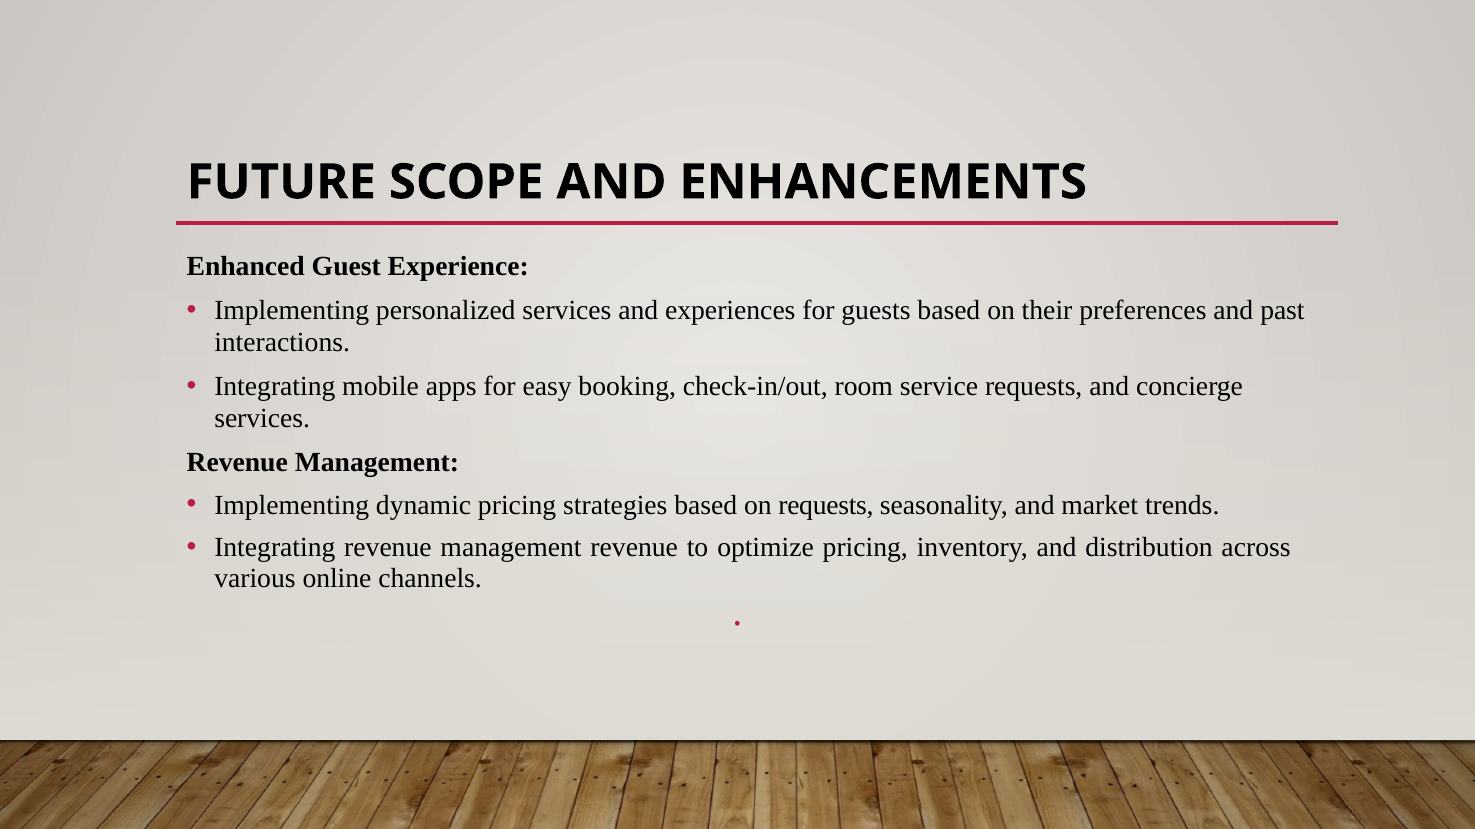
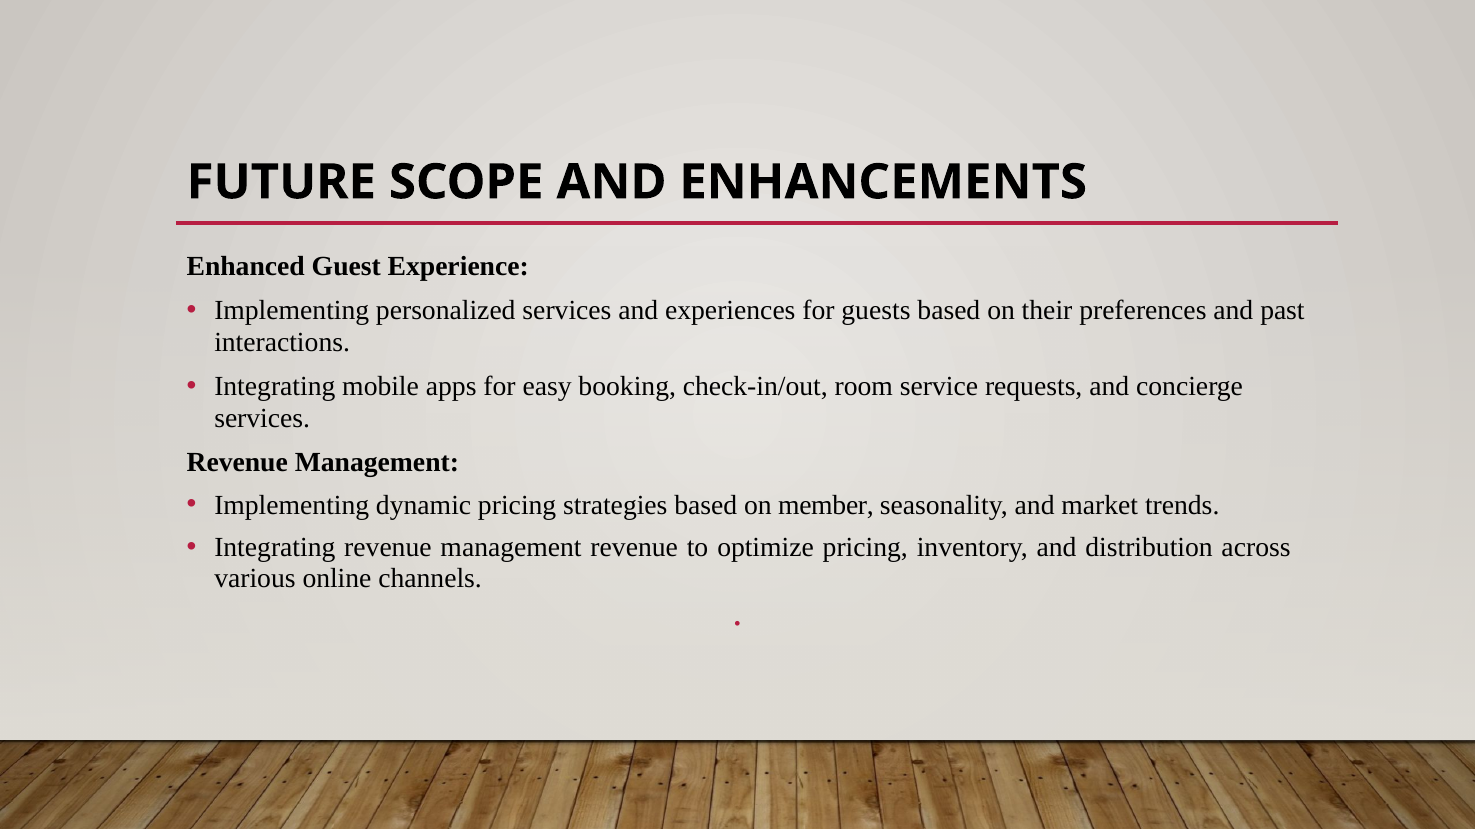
on requests: requests -> member (826, 505)
